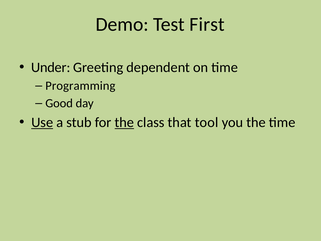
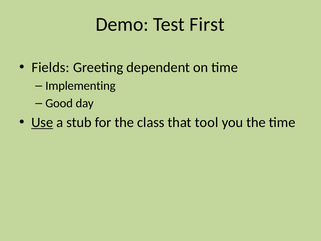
Under: Under -> Fields (51, 67)
Programming: Programming -> Implementing (80, 86)
the underline: present -> none (124, 122)
